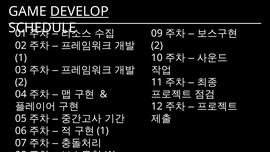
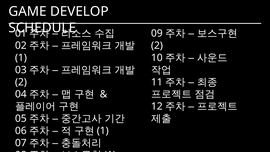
DEVELOP underline: present -> none (79, 12)
